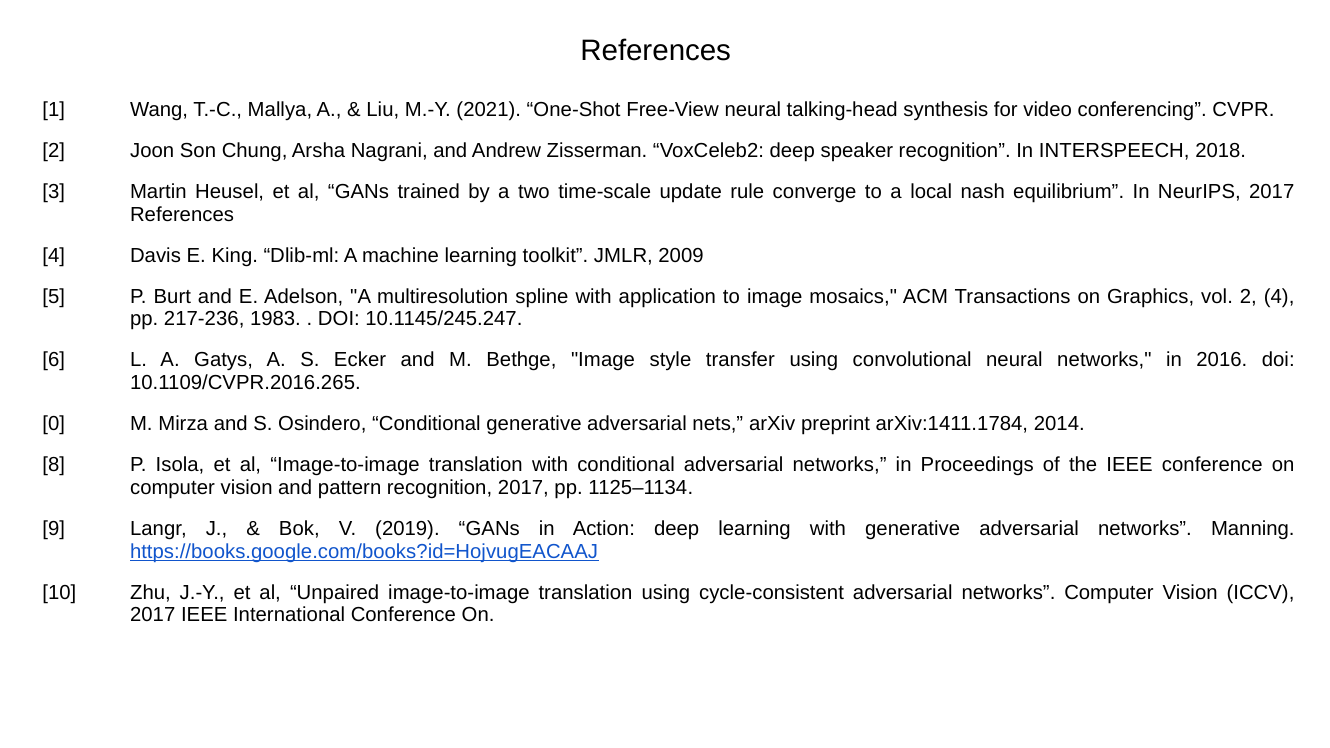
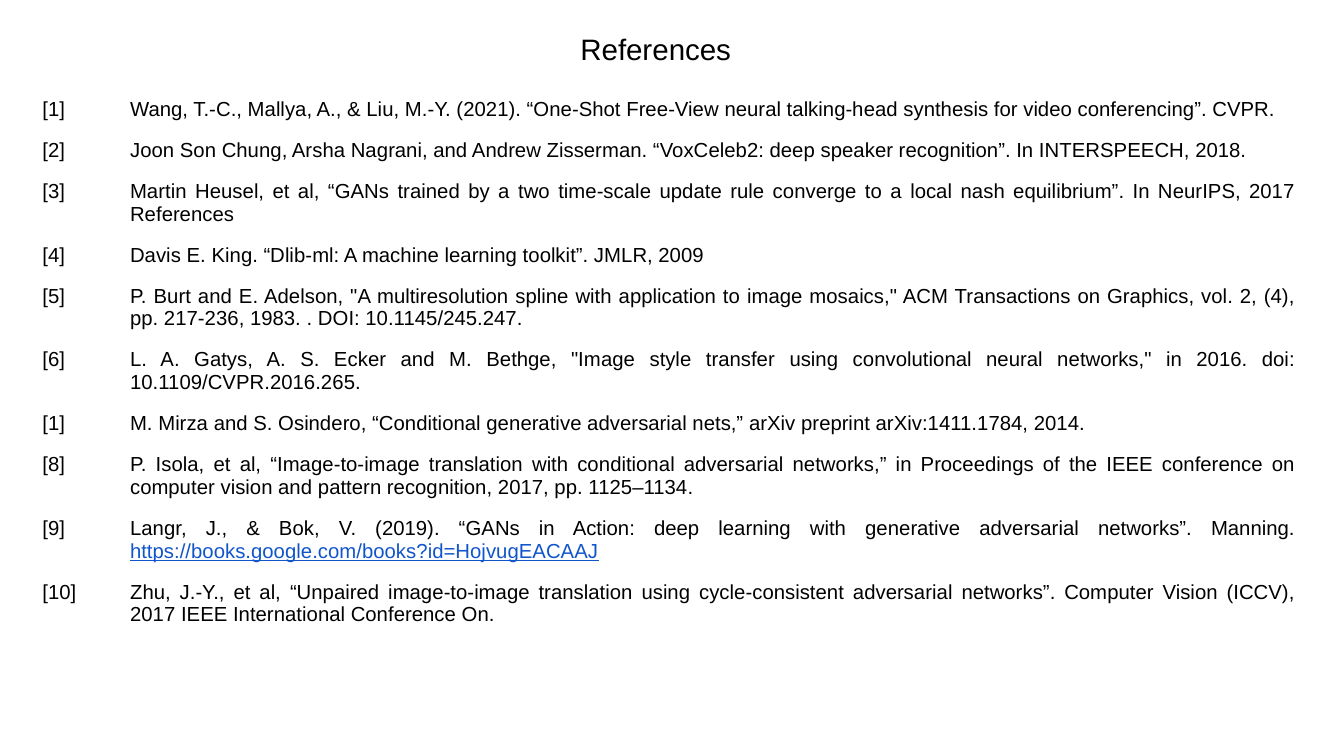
0: 0 -> 1 (54, 424)
